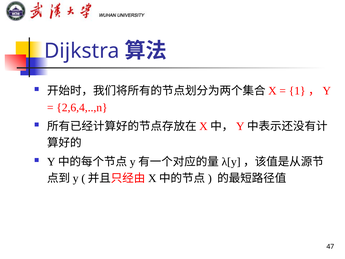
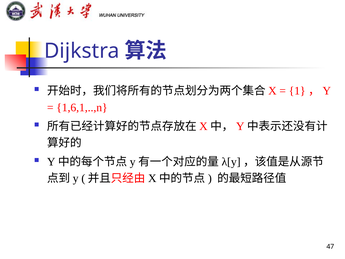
2,6,4,..,n: 2,6,4,..,n -> 1,6,1,..,n (82, 107)
